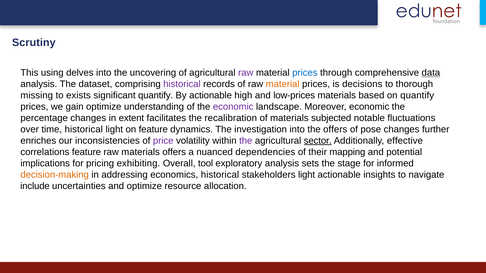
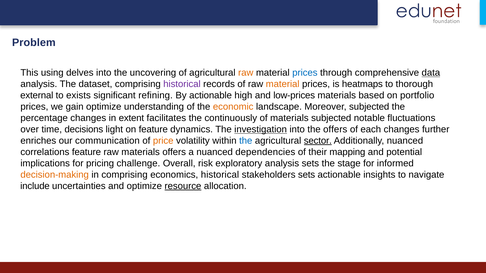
Scrutiny: Scrutiny -> Problem (34, 43)
raw colour: purple -> orange (246, 73)
decisions: decisions -> heatmaps (362, 84)
missing: missing -> external (37, 96)
significant quantify: quantify -> refining (156, 96)
on quantify: quantify -> portfolio (417, 96)
economic colour: purple -> orange (233, 107)
Moreover economic: economic -> subjected (369, 107)
recalibration: recalibration -> continuously (231, 118)
time historical: historical -> decisions (84, 130)
investigation underline: none -> present (261, 130)
pose: pose -> each (371, 130)
inconsistencies: inconsistencies -> communication (107, 141)
price colour: purple -> orange (163, 141)
the colour: purple -> blue (246, 141)
Additionally effective: effective -> nuanced (405, 141)
exhibiting: exhibiting -> challenge (138, 164)
tool: tool -> risk (205, 164)
in addressing: addressing -> comprising (125, 175)
stakeholders light: light -> sets (307, 175)
resource underline: none -> present (183, 186)
